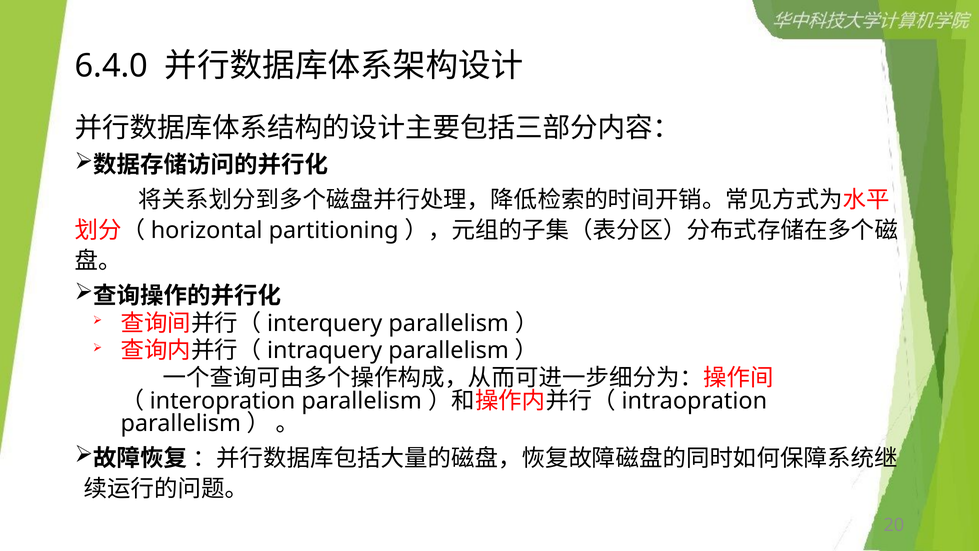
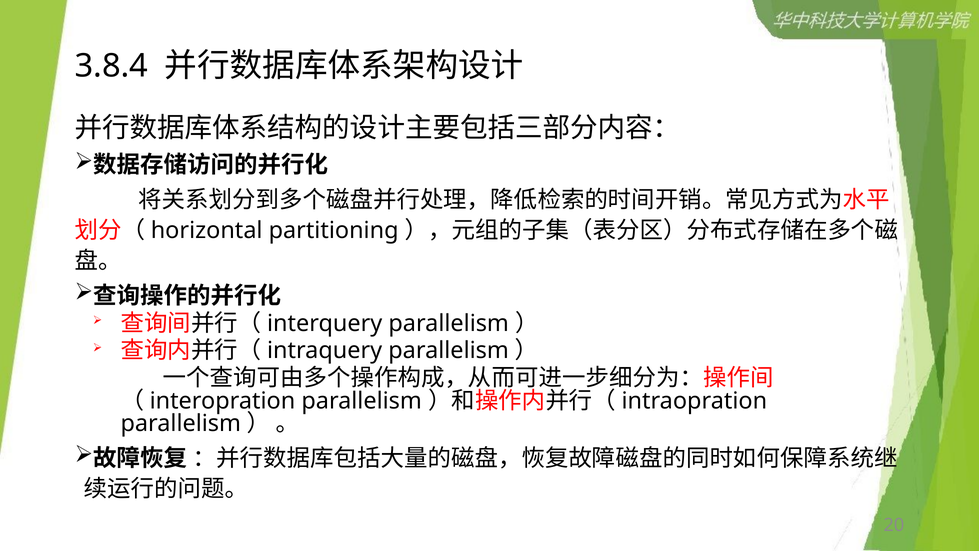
6.4.0: 6.4.0 -> 3.8.4 (111, 66)
